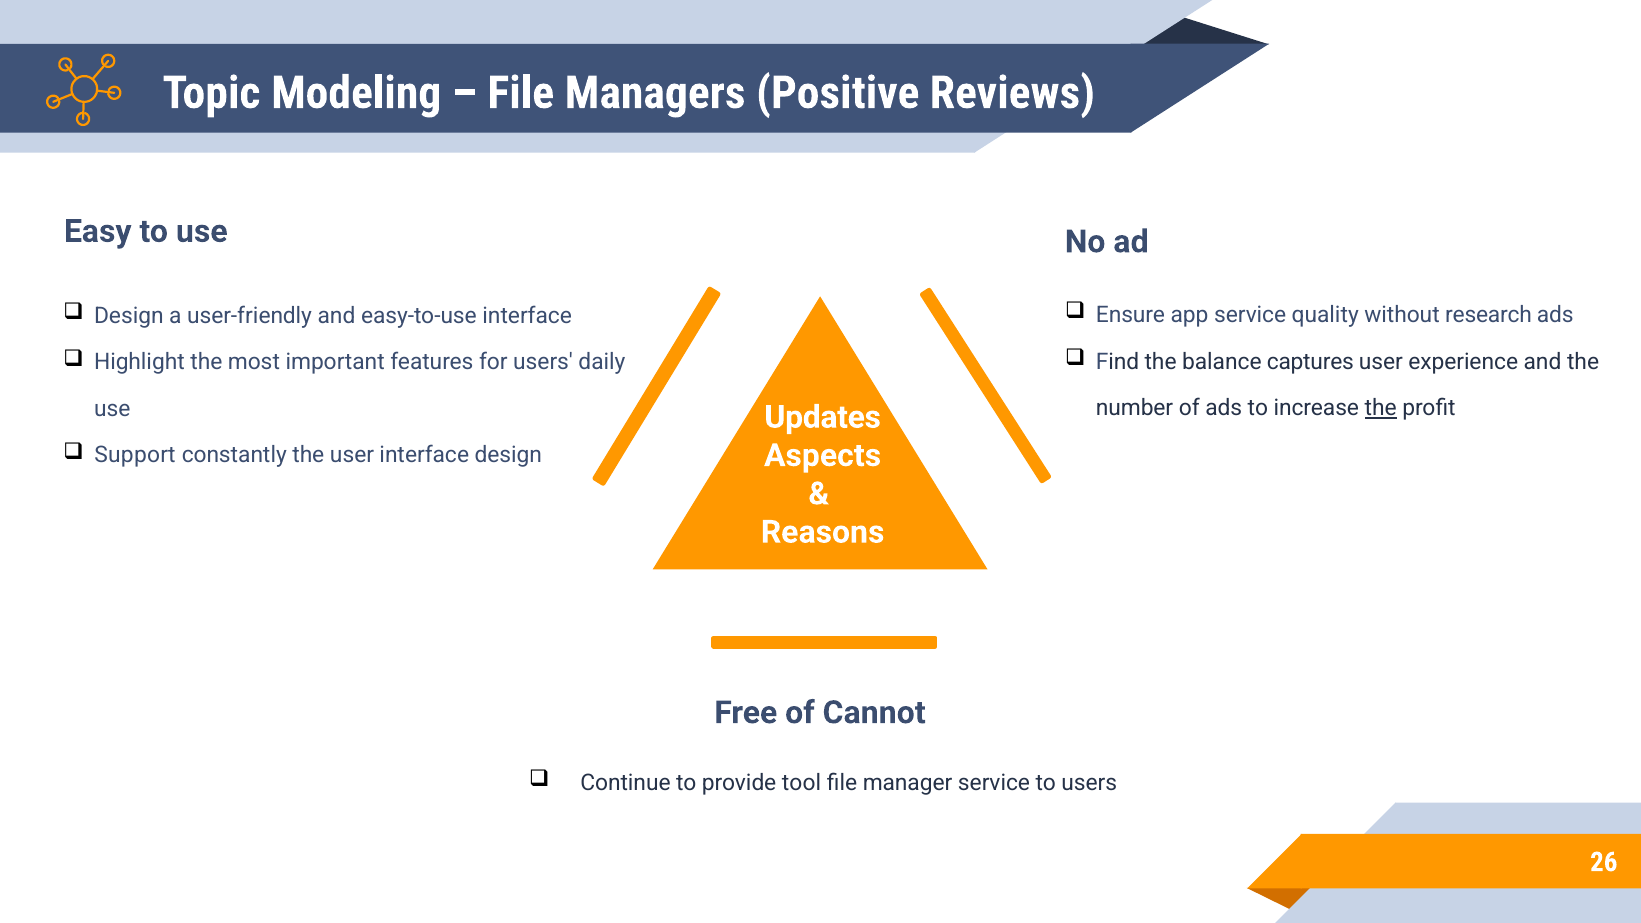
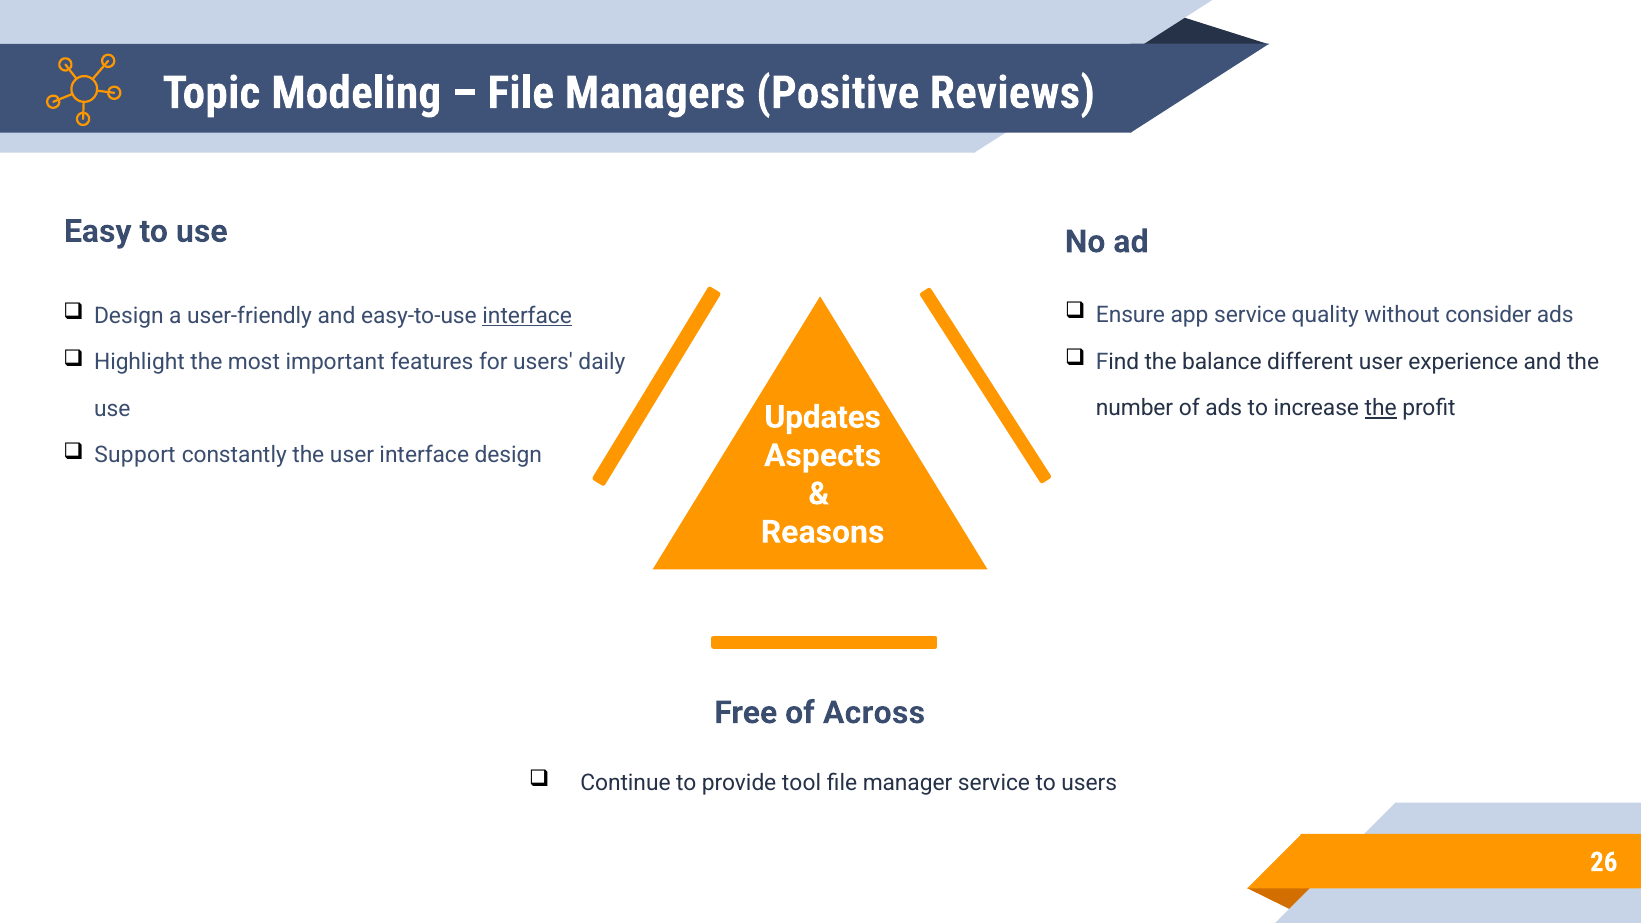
research: research -> consider (1488, 315)
interface underline: none -> present (527, 316)
captures: captures -> different (1310, 362)
Cannot: Cannot -> Across (874, 713)
